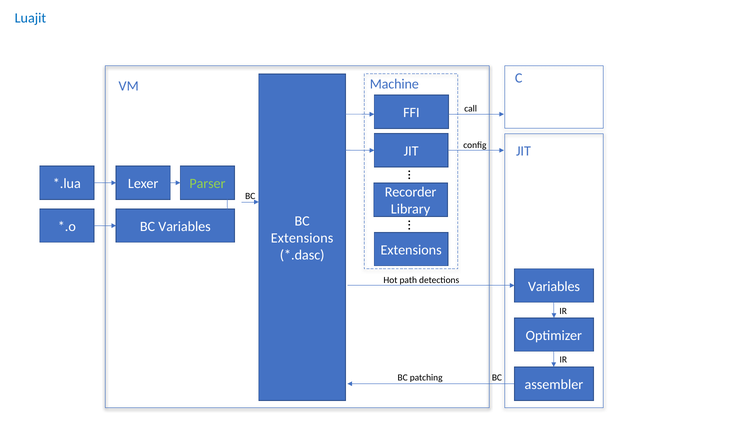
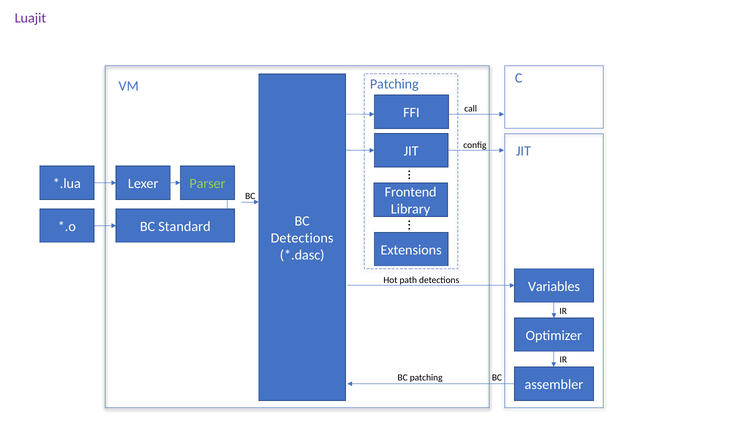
Luajit colour: blue -> purple (30, 18)
Machine: Machine -> Patching (394, 84)
Recorder: Recorder -> Frontend (411, 192)
BC Variables: Variables -> Standard (184, 227)
Extensions: Extensions -> Detections (302, 238)
